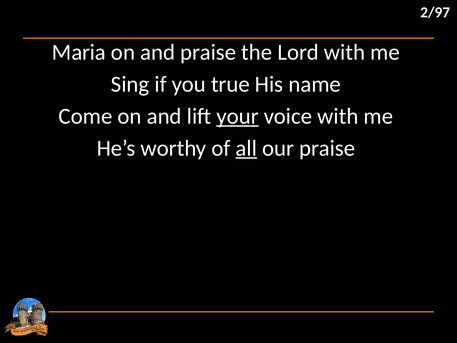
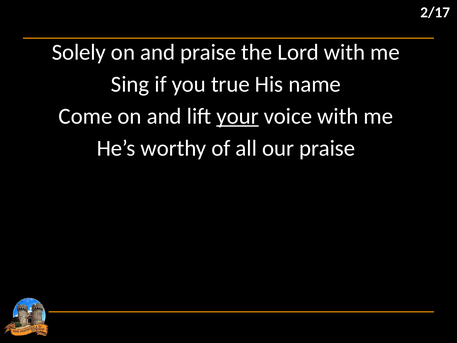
2/97: 2/97 -> 2/17 (435, 12)
Maria: Maria -> Solely (79, 52)
all underline: present -> none (246, 148)
